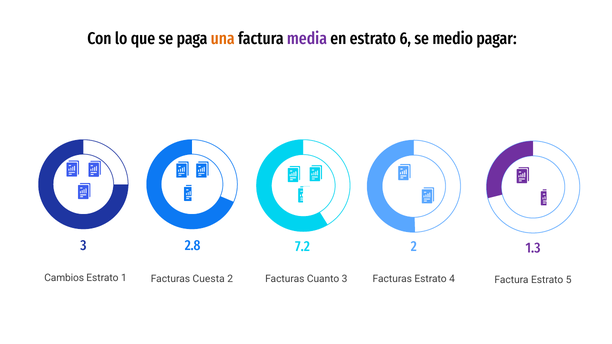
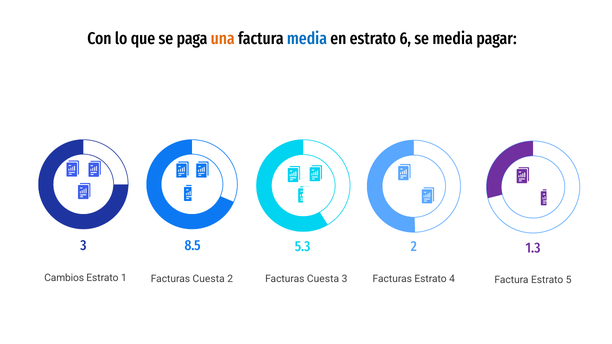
media colour: purple -> blue (307, 39)
se medio: medio -> media (453, 39)
2.8: 2.8 -> 8.5 (193, 246)
7.2: 7.2 -> 5.3 (303, 246)
Cuanto: Cuanto -> Cuesta (323, 279)
